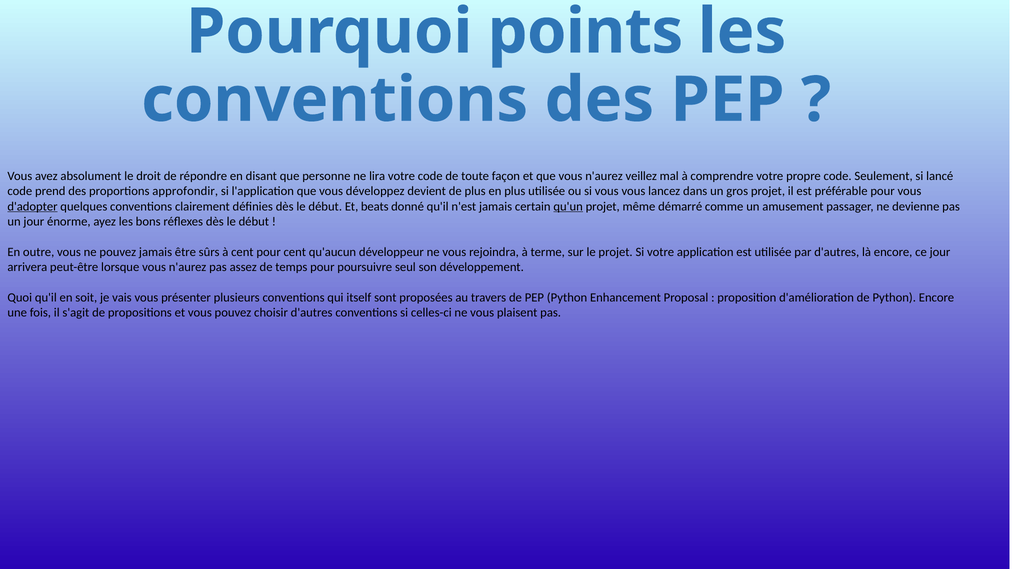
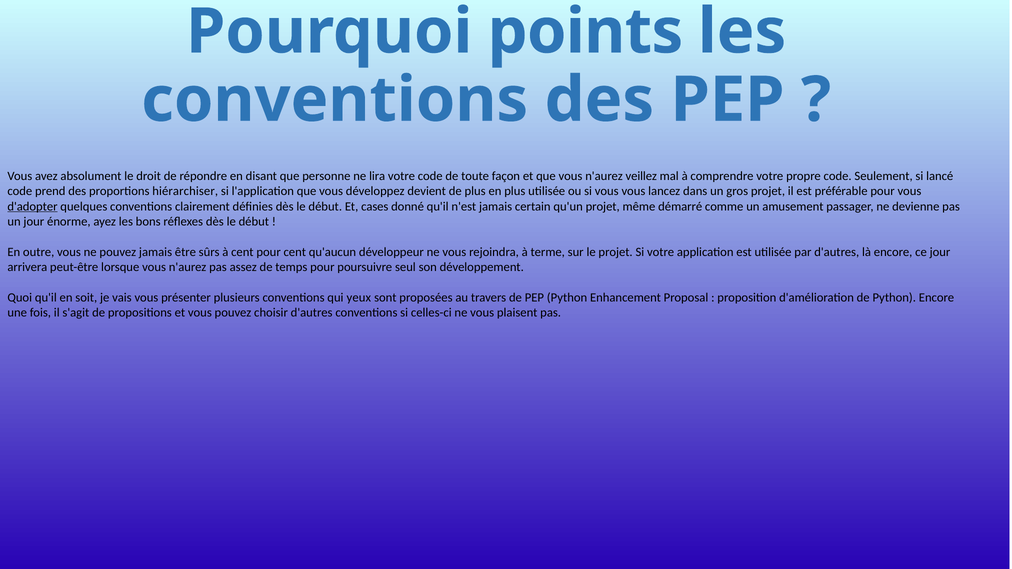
approfondir: approfondir -> hiérarchiser (185, 191)
beats: beats -> cases (375, 207)
qu'un underline: present -> none (568, 207)
itself: itself -> yeux (359, 298)
